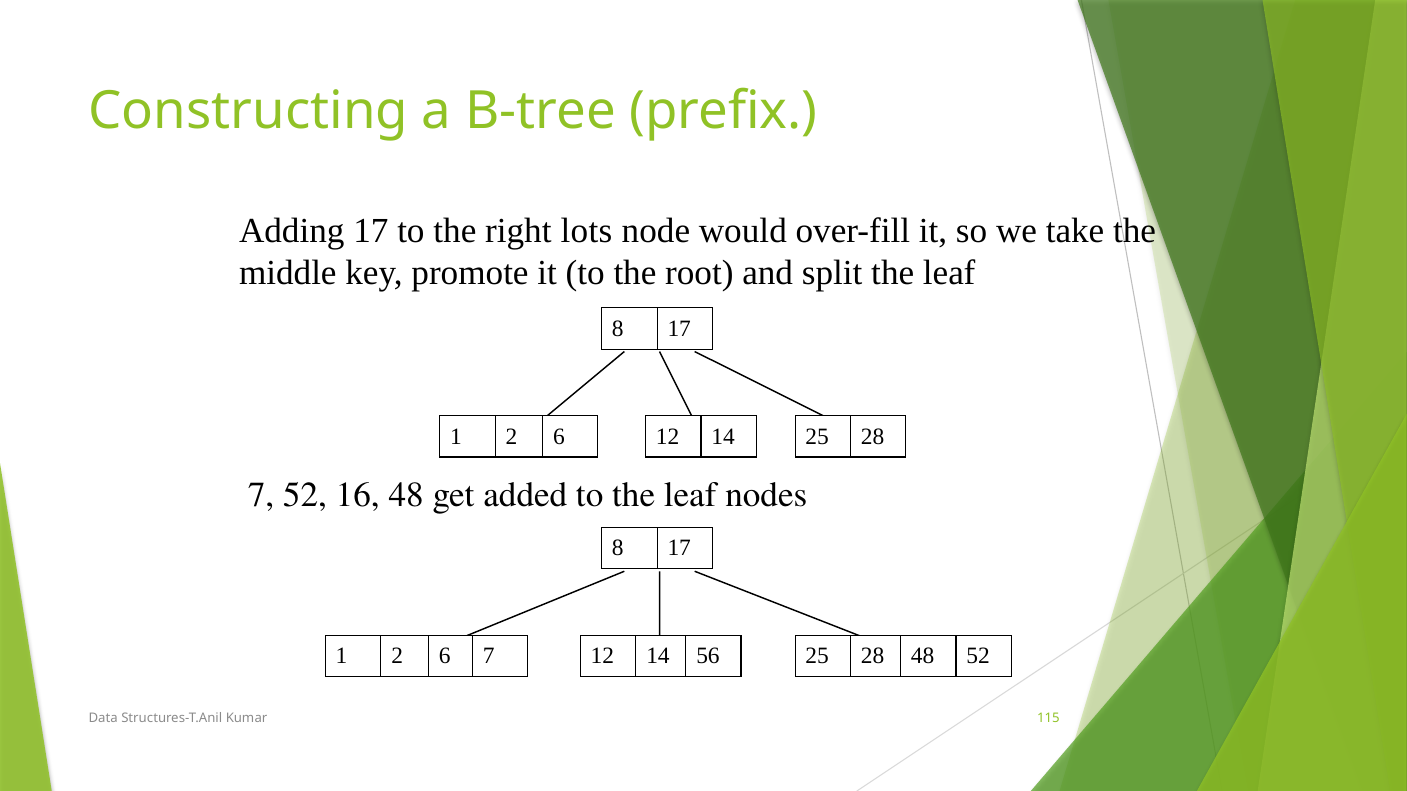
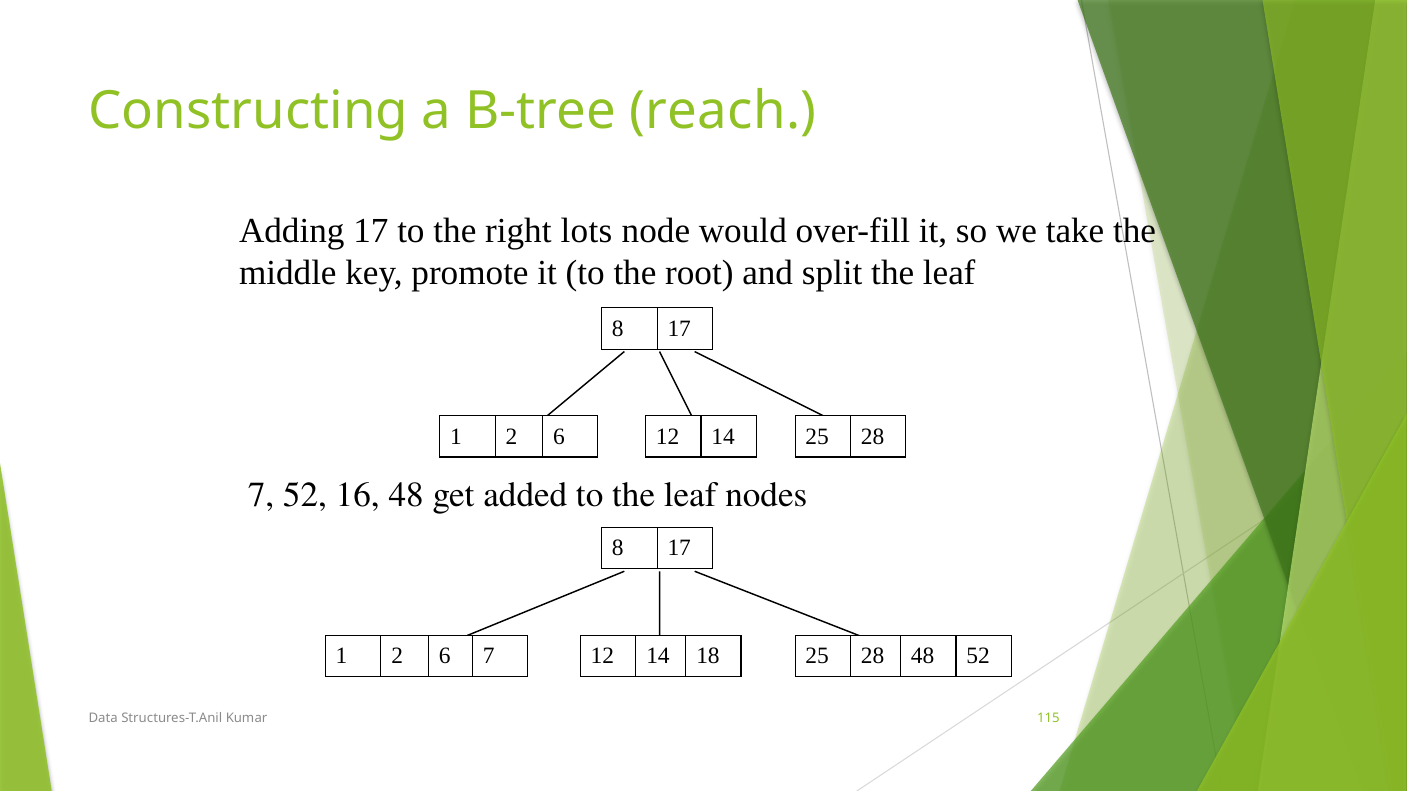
prefix: prefix -> reach (723, 111)
56: 56 -> 18 (708, 656)
